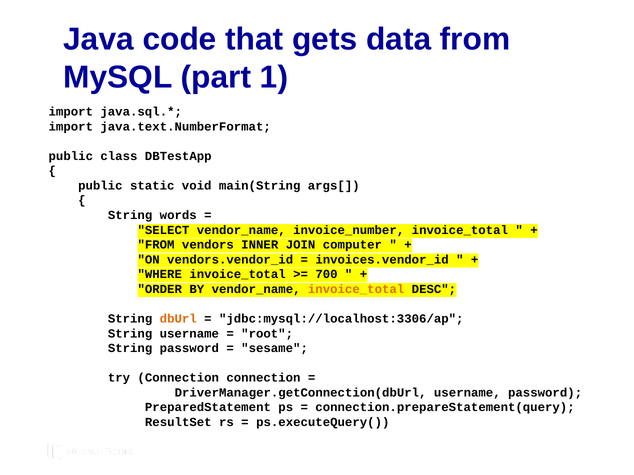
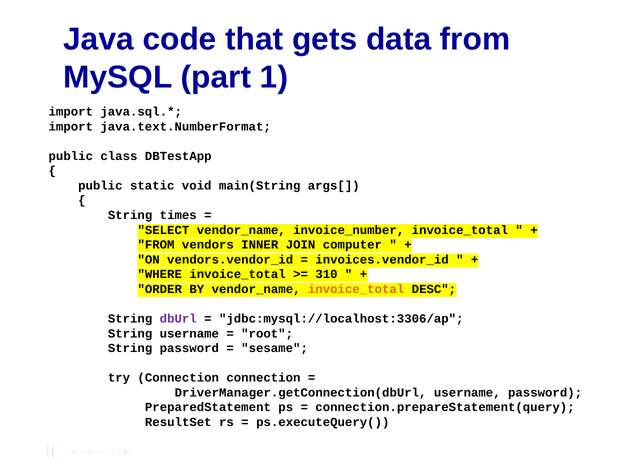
words: words -> times (178, 215)
700: 700 -> 310 (326, 275)
dbUrl colour: orange -> purple (178, 319)
